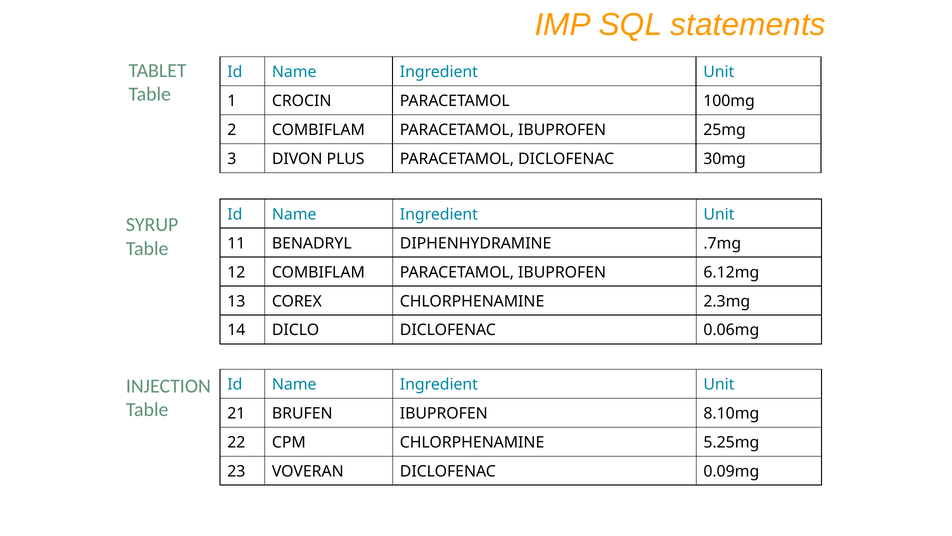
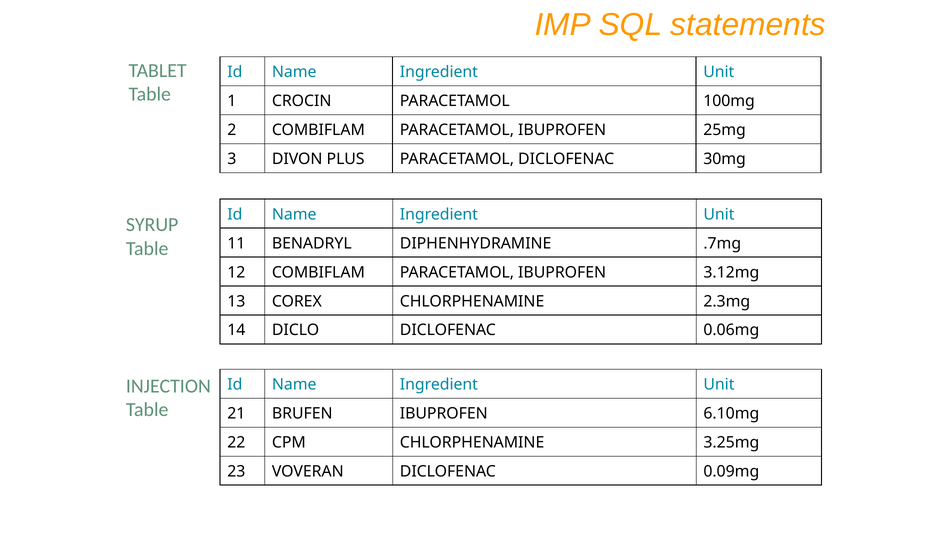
6.12mg: 6.12mg -> 3.12mg (731, 272)
8.10mg: 8.10mg -> 6.10mg (731, 413)
5.25mg: 5.25mg -> 3.25mg (731, 442)
